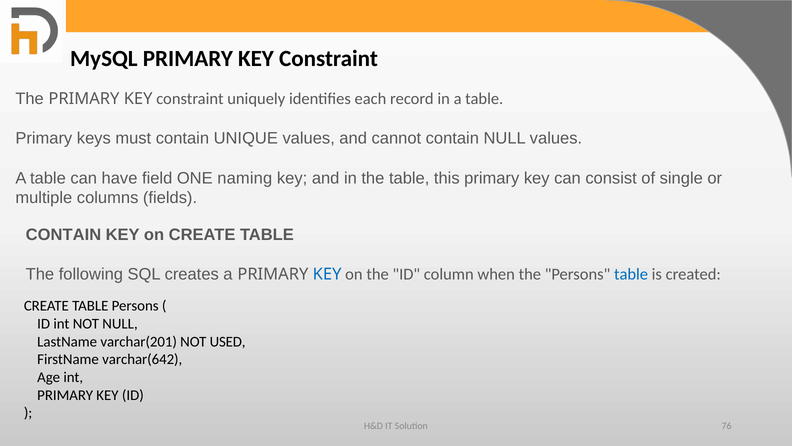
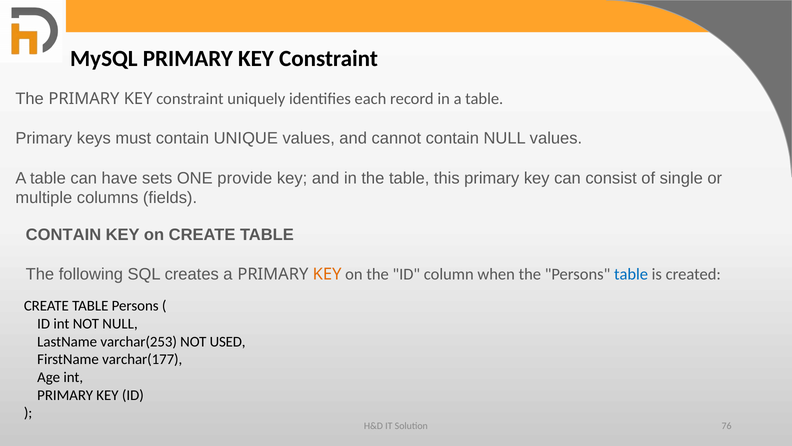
field: field -> sets (157, 178)
naming: naming -> provide (245, 178)
KEY colour: blue -> orange (327, 274)
varchar(201: varchar(201 -> varchar(253 (139, 341)
varchar(642: varchar(642 -> varchar(177 (142, 359)
